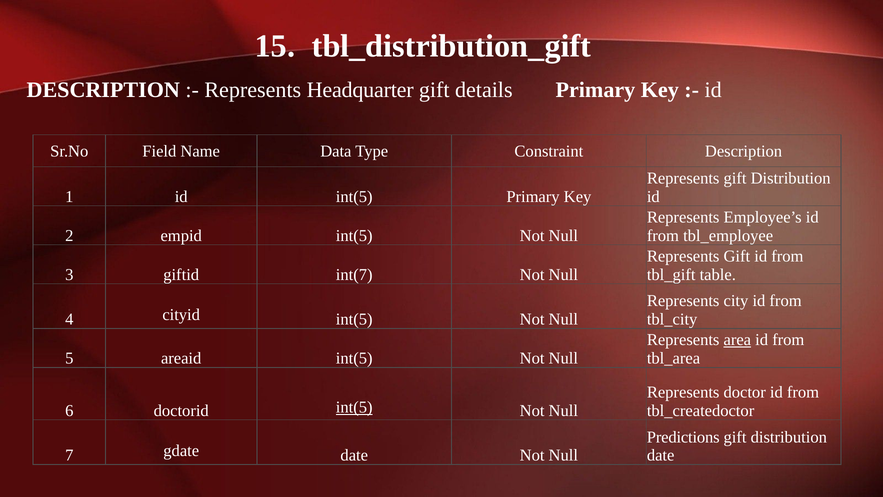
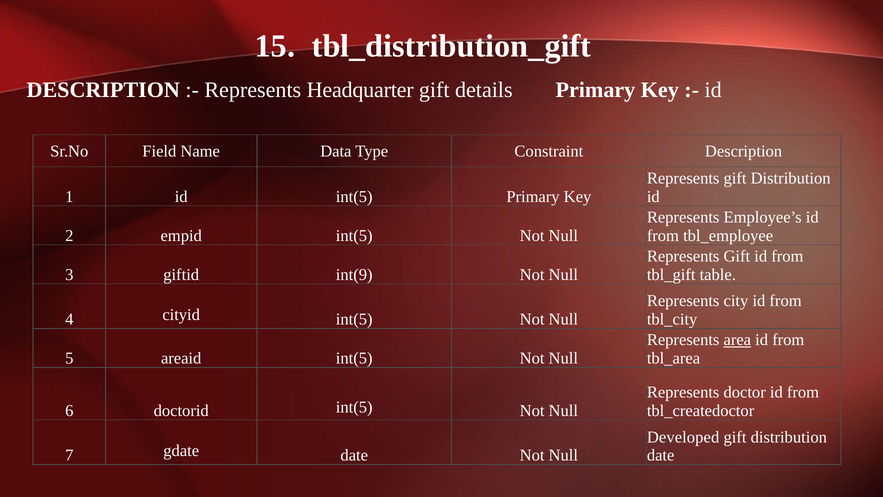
int(7: int(7 -> int(9 (354, 275)
int(5 underline: present -> none (354, 407)
Predictions: Predictions -> Developed (683, 437)
